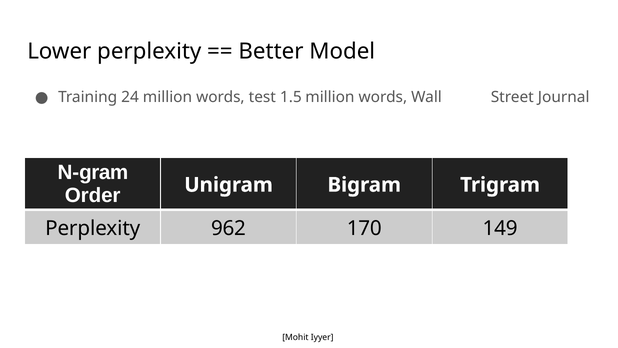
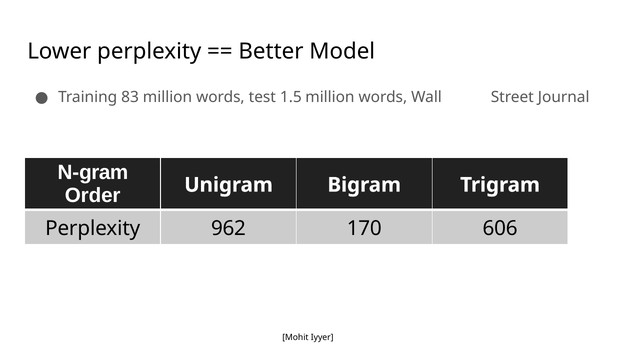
24: 24 -> 83 (130, 97)
149: 149 -> 606 (500, 228)
